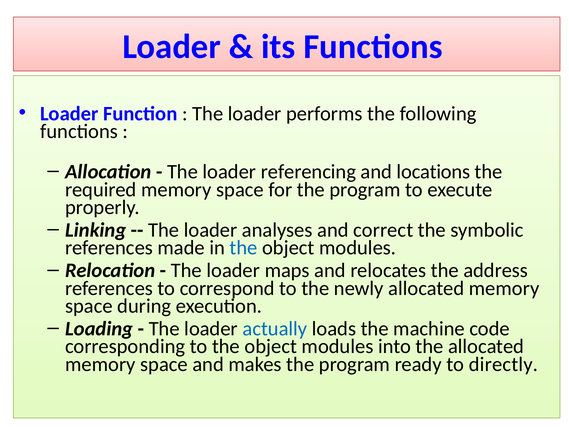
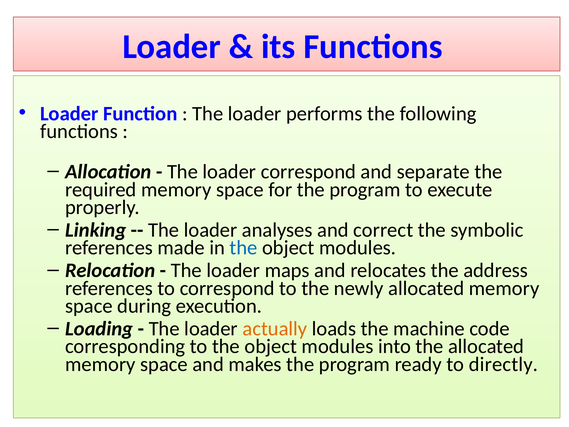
loader referencing: referencing -> correspond (308, 172)
locations: locations -> separate (433, 172)
actually colour: blue -> orange (275, 329)
